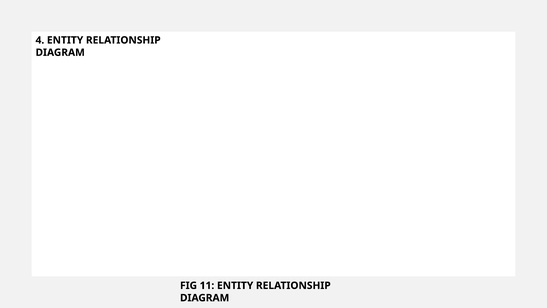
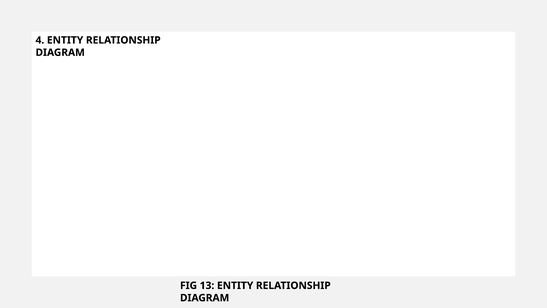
11: 11 -> 13 (207, 285)
